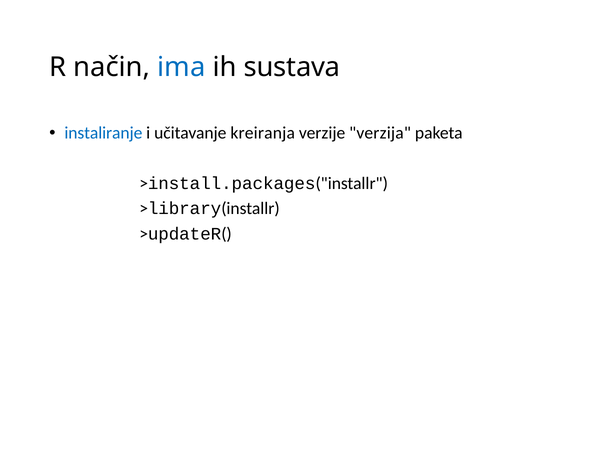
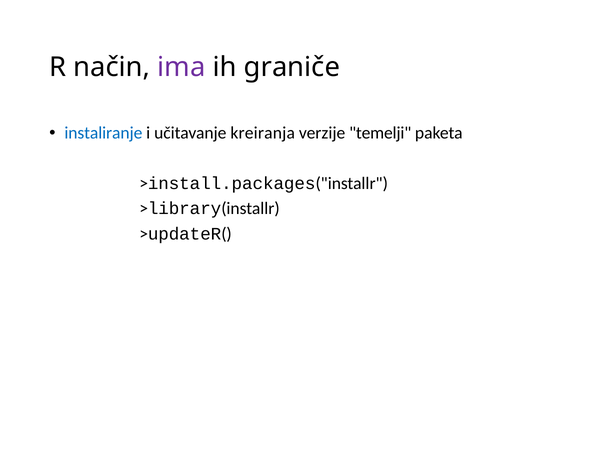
ima colour: blue -> purple (181, 67)
sustava: sustava -> graniče (292, 67)
verzija: verzija -> temelji (380, 133)
